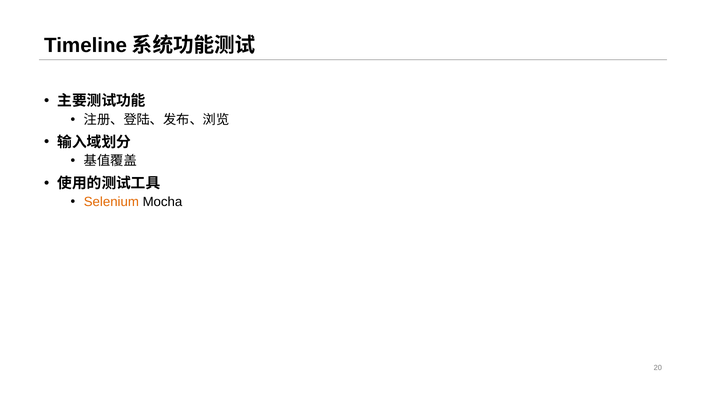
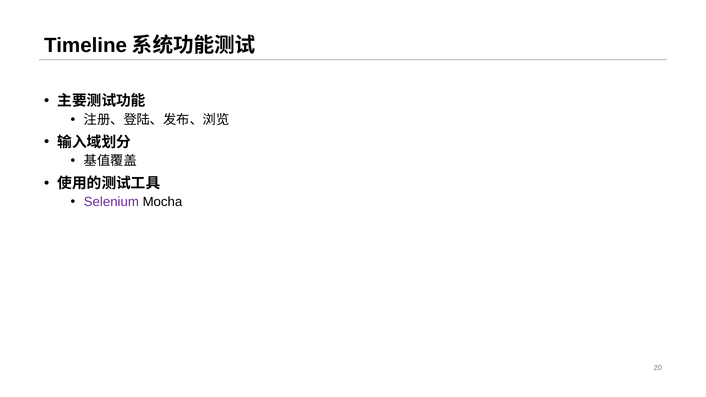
Selenium colour: orange -> purple (111, 202)
